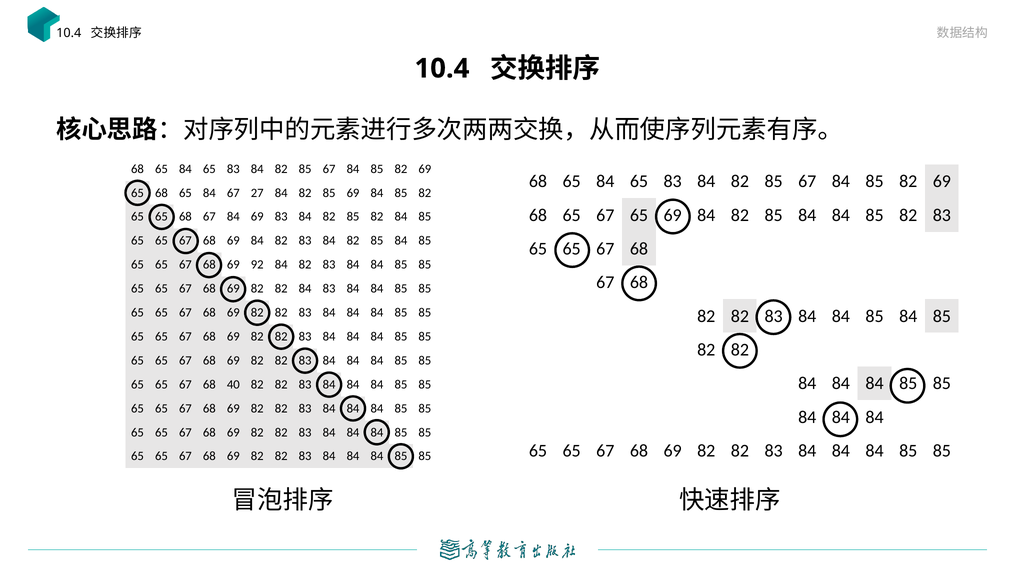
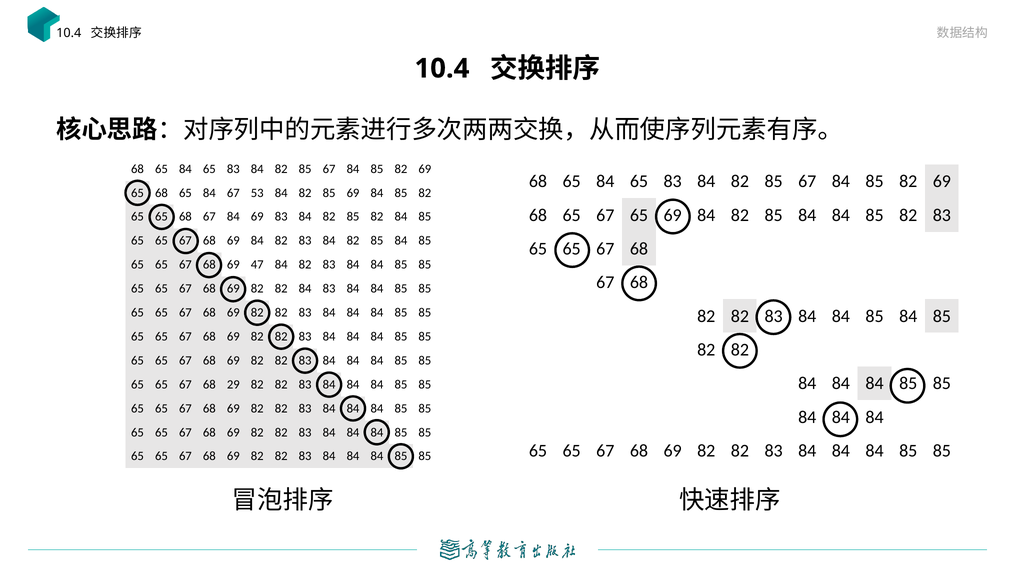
27: 27 -> 53 (257, 193)
92: 92 -> 47 (257, 265)
40: 40 -> 29 (233, 384)
